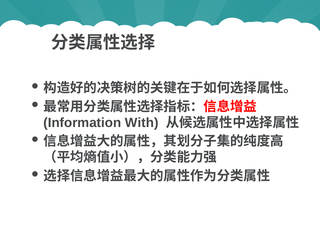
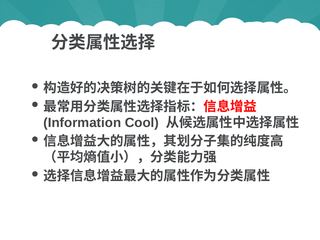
With: With -> Cool (142, 123)
